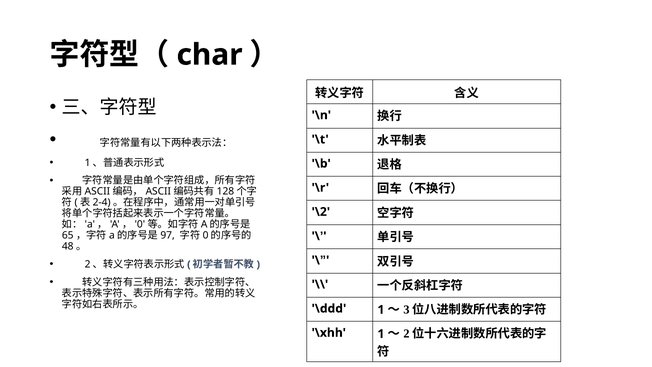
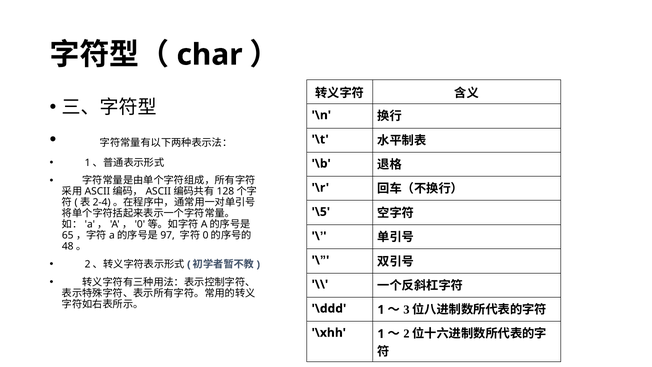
\2: \2 -> \5 (321, 212)
